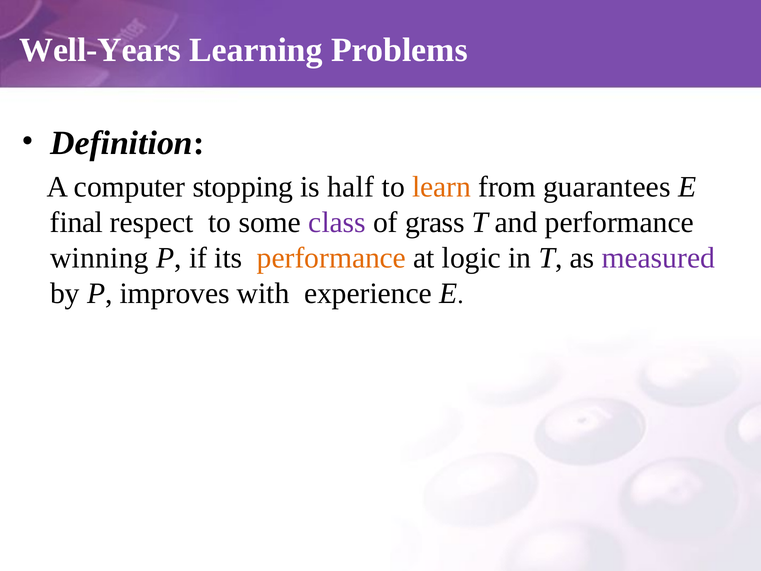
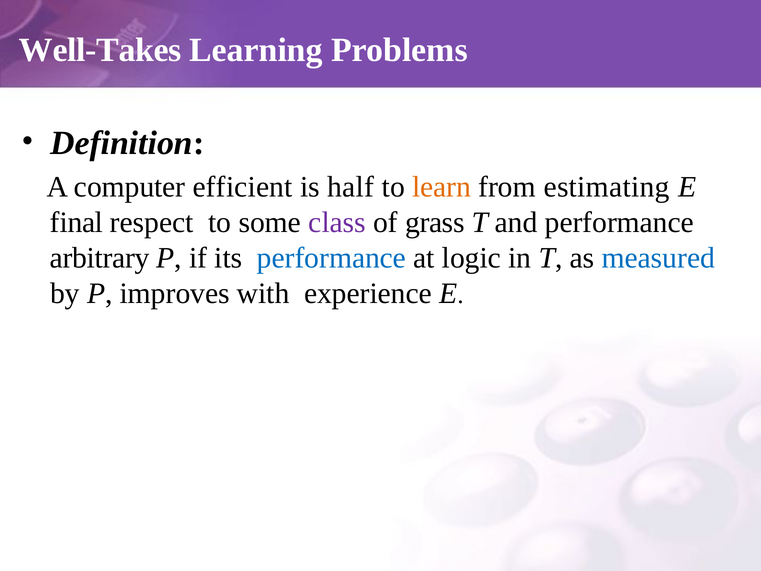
Well-Years: Well-Years -> Well-Takes (100, 50)
stopping: stopping -> efficient (243, 187)
guarantees: guarantees -> estimating (607, 187)
winning: winning -> arbitrary (100, 258)
performance colour: orange -> blue (332, 258)
measured colour: purple -> blue (658, 258)
